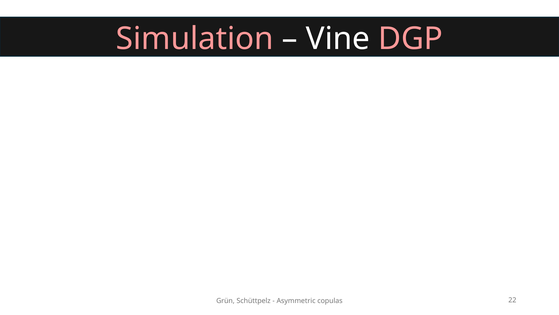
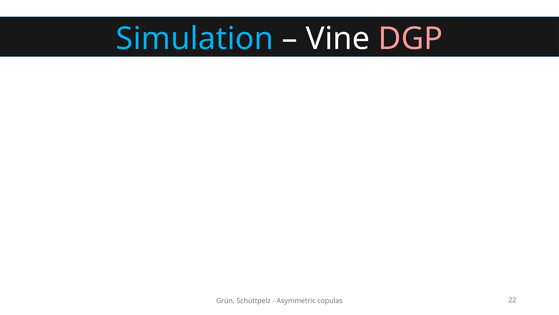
Simulation colour: pink -> light blue (195, 39)
